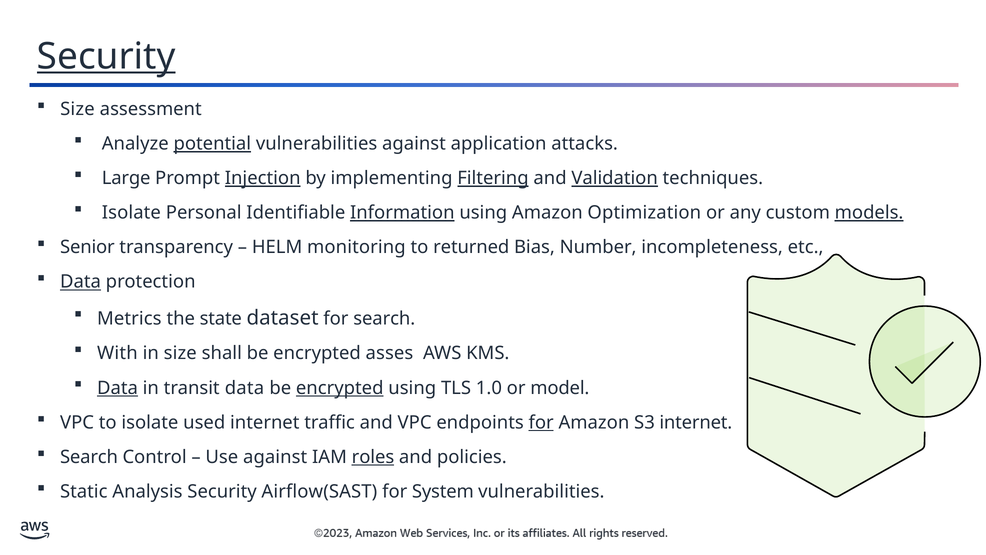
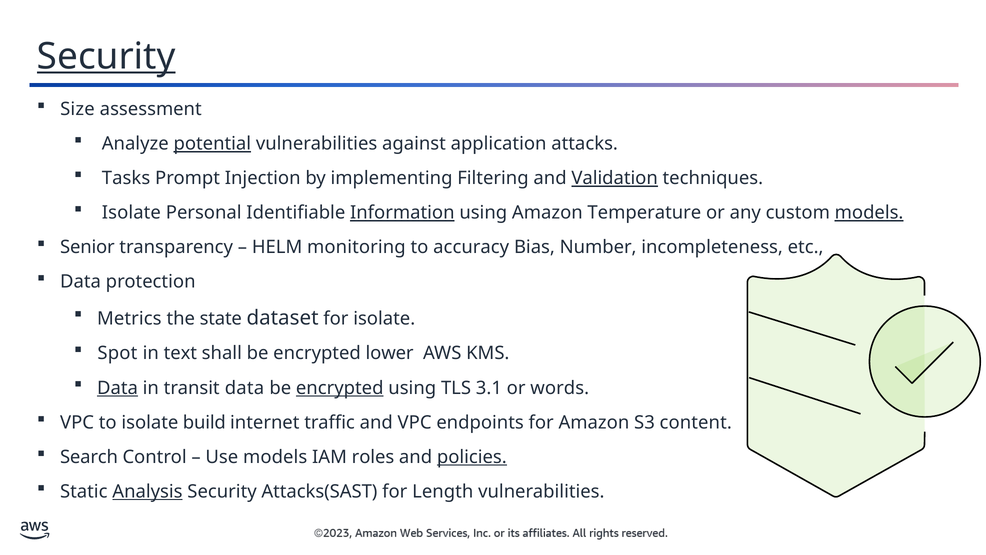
Large: Large -> Tasks (126, 178)
Injection underline: present -> none (263, 178)
Filtering underline: present -> none (493, 178)
Optimization: Optimization -> Temperature (644, 213)
returned: returned -> accuracy (471, 247)
Data underline: present -> none (81, 282)
for search: search -> isolate (384, 318)
With: With -> Spot (117, 353)
in size: size -> text (180, 353)
asses: asses -> lower (390, 353)
1.0: 1.0 -> 3.1 (489, 388)
model: model -> words (560, 388)
used: used -> build (204, 422)
for underline: present -> none (541, 422)
S3 internet: internet -> content (696, 422)
Use against: against -> models (275, 457)
roles underline: present -> none (373, 457)
policies underline: none -> present (472, 457)
Analysis underline: none -> present (147, 491)
Airflow(SAST: Airflow(SAST -> Attacks(SAST (319, 491)
System: System -> Length (443, 491)
